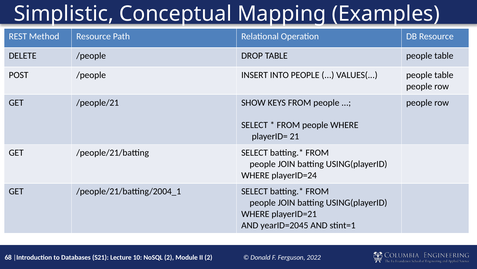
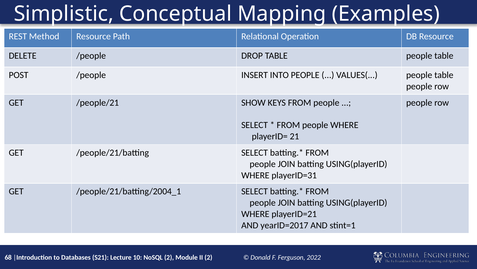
playerID=24: playerID=24 -> playerID=31 (294, 175)
yearID=2045: yearID=2045 -> yearID=2017 (284, 225)
